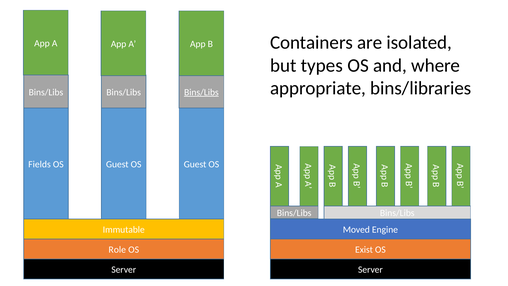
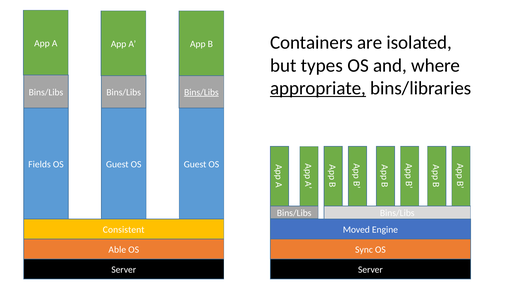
appropriate underline: none -> present (318, 88)
Immutable: Immutable -> Consistent (124, 229)
Role: Role -> Able (117, 249)
Exist: Exist -> Sync (364, 249)
